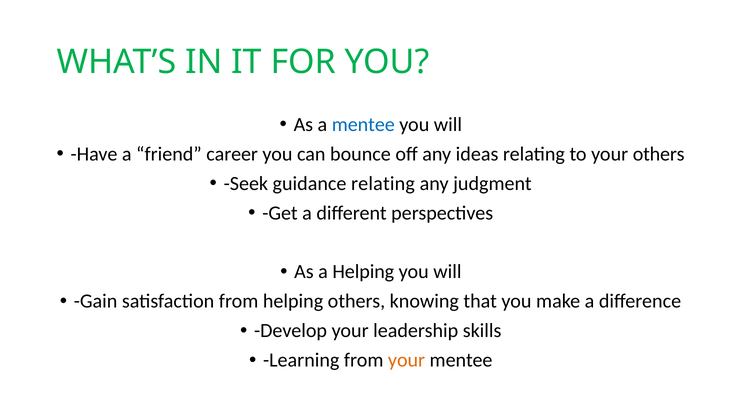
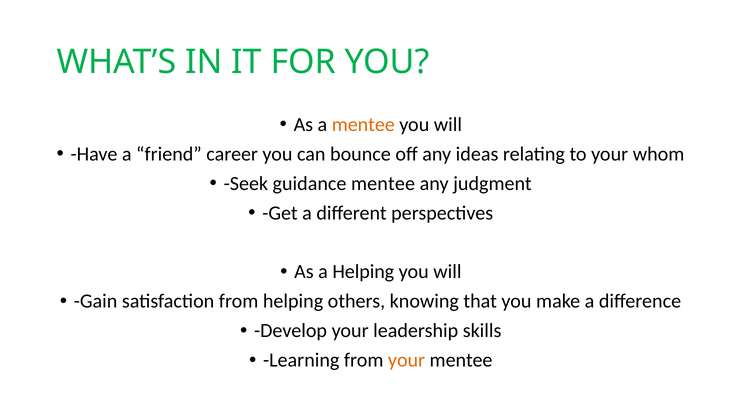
mentee colour: blue -> orange (363, 125)
your others: others -> whom (659, 154)
guidance relating: relating -> mentee (383, 184)
